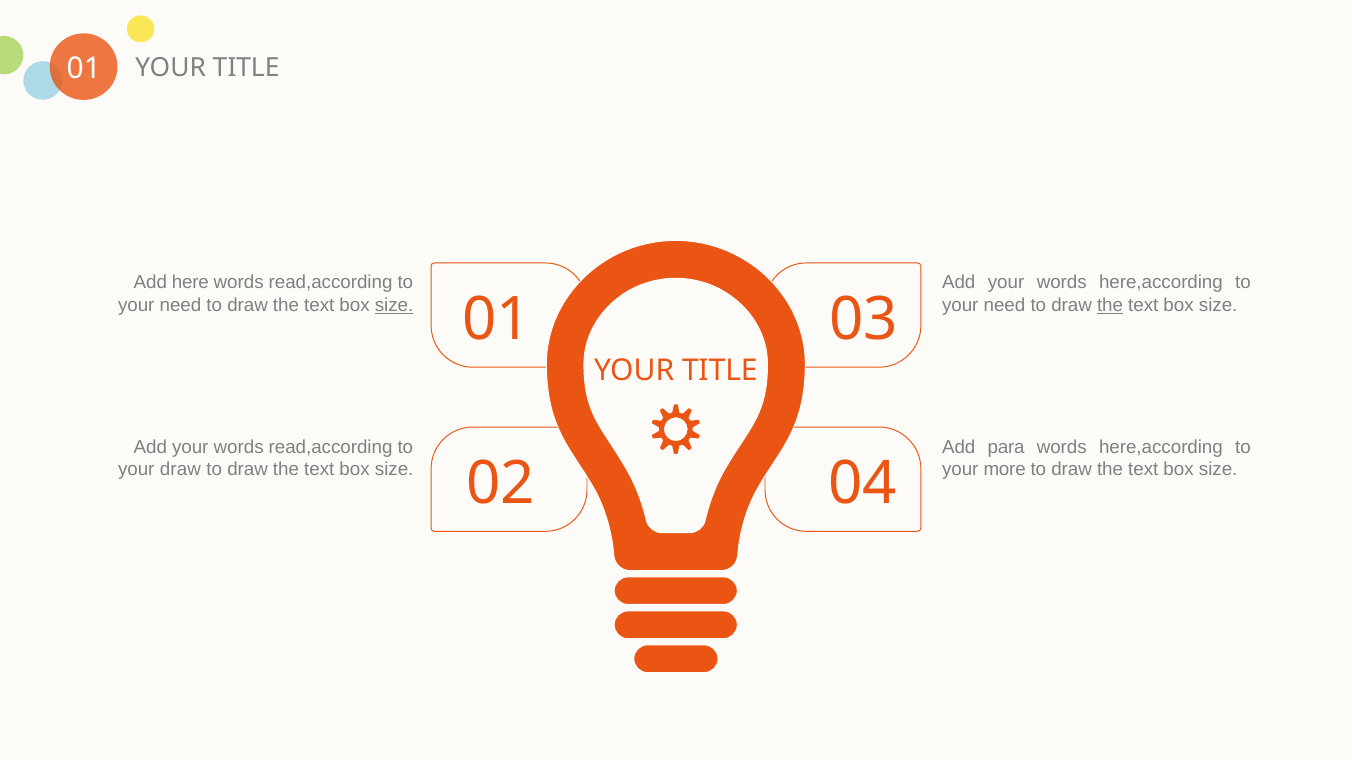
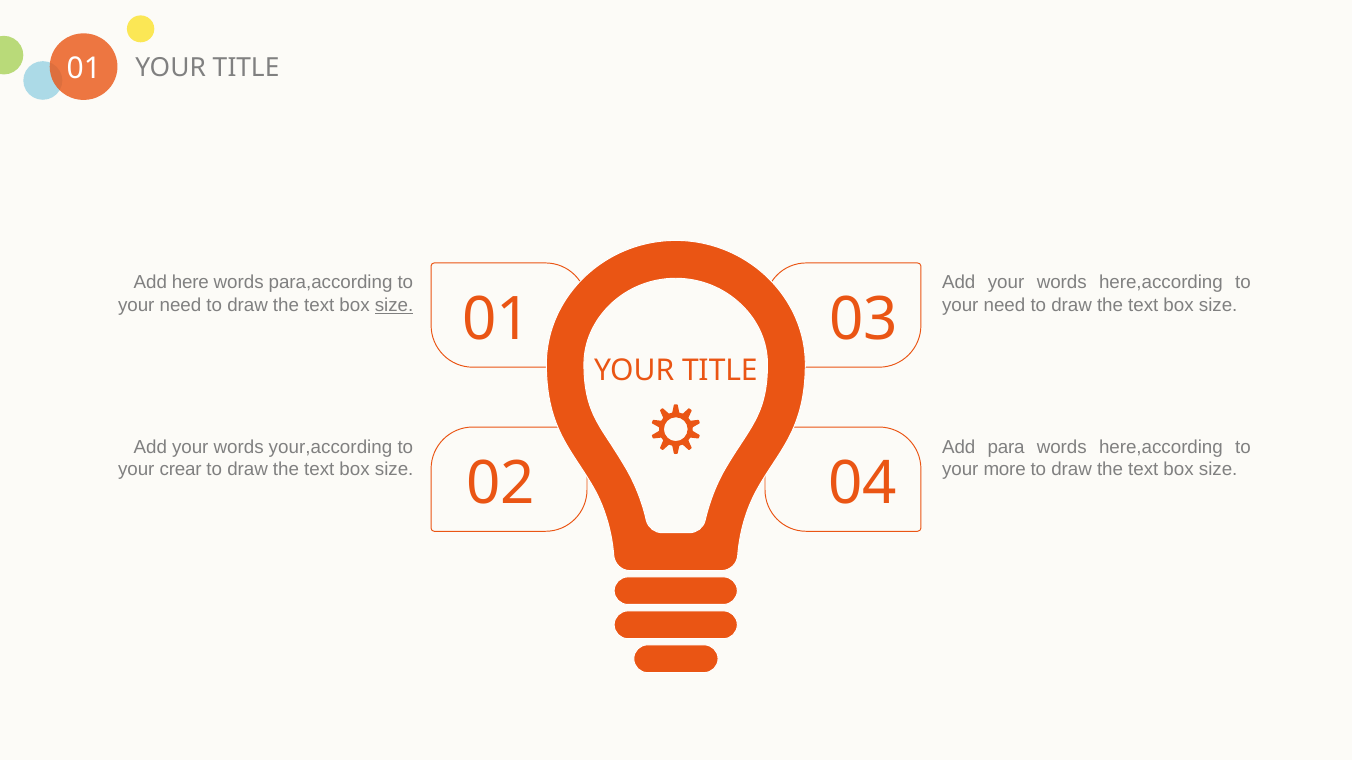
read,according: read,according -> para,according (331, 283)
the underline: present -> none (1110, 305)
your words read,according: read,according -> your,according (331, 447)
your draw: draw -> crear (181, 470)
